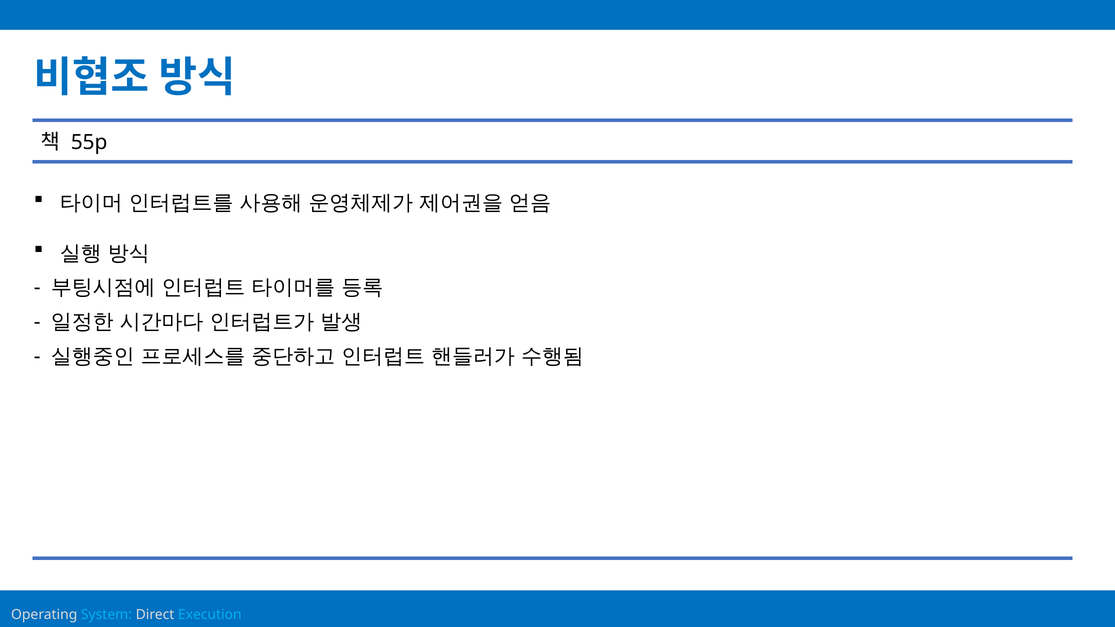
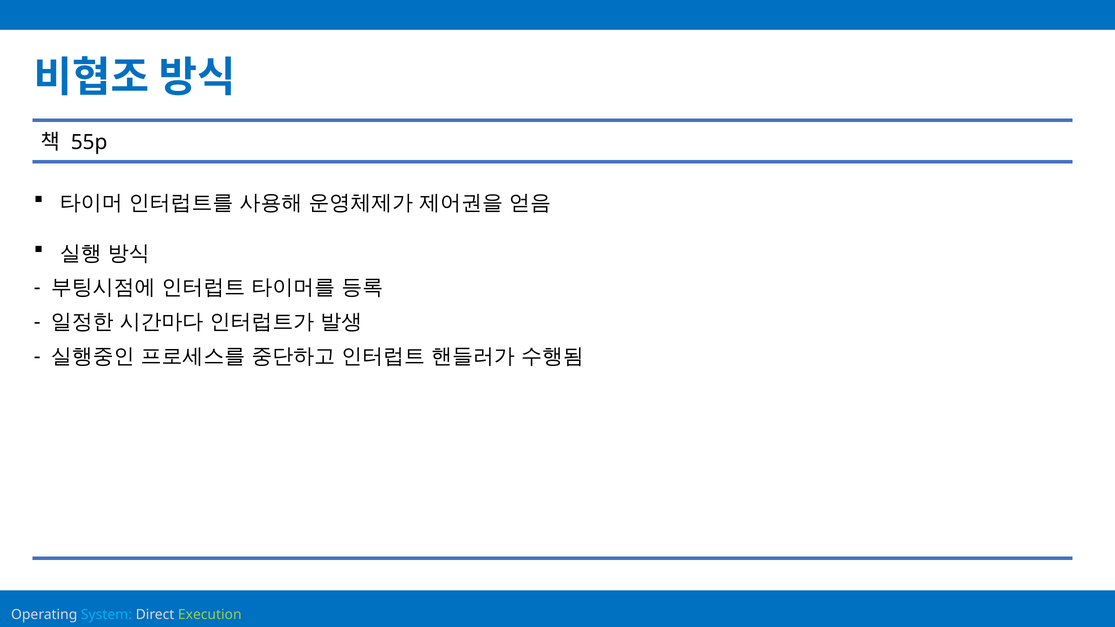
Execution colour: light blue -> light green (210, 615)
